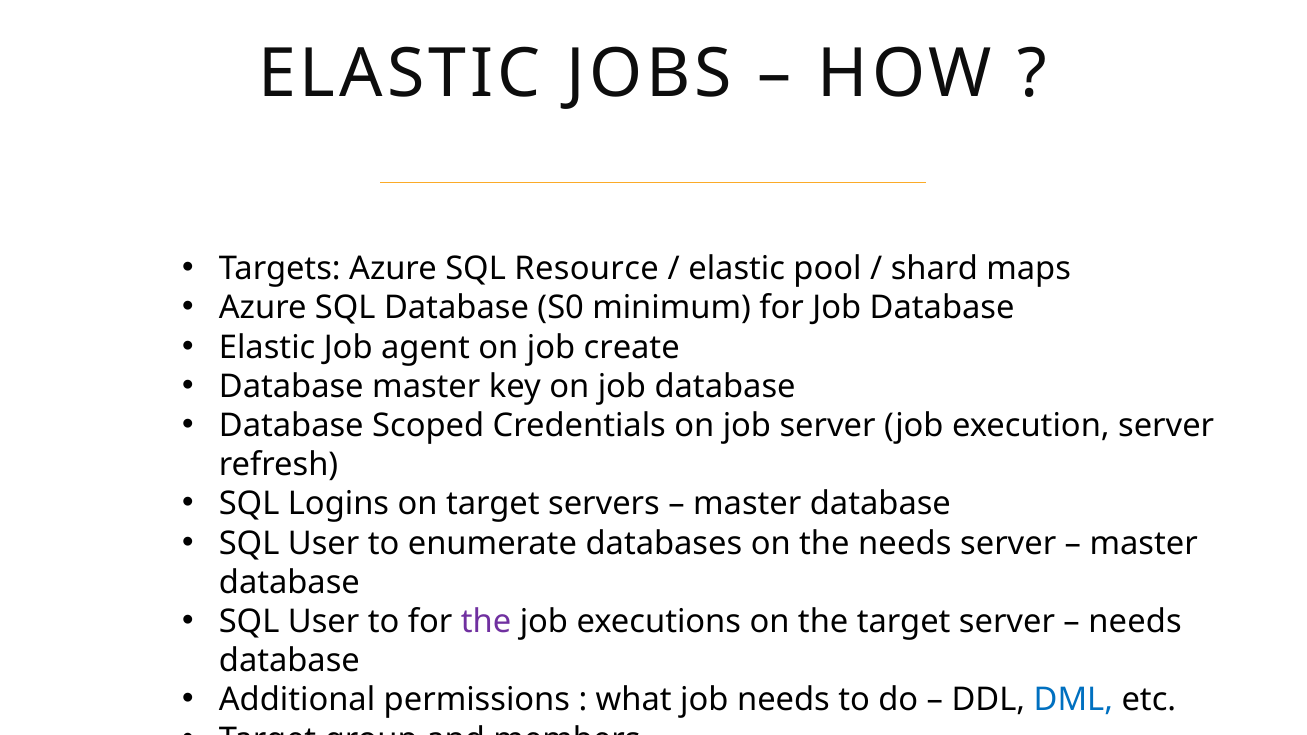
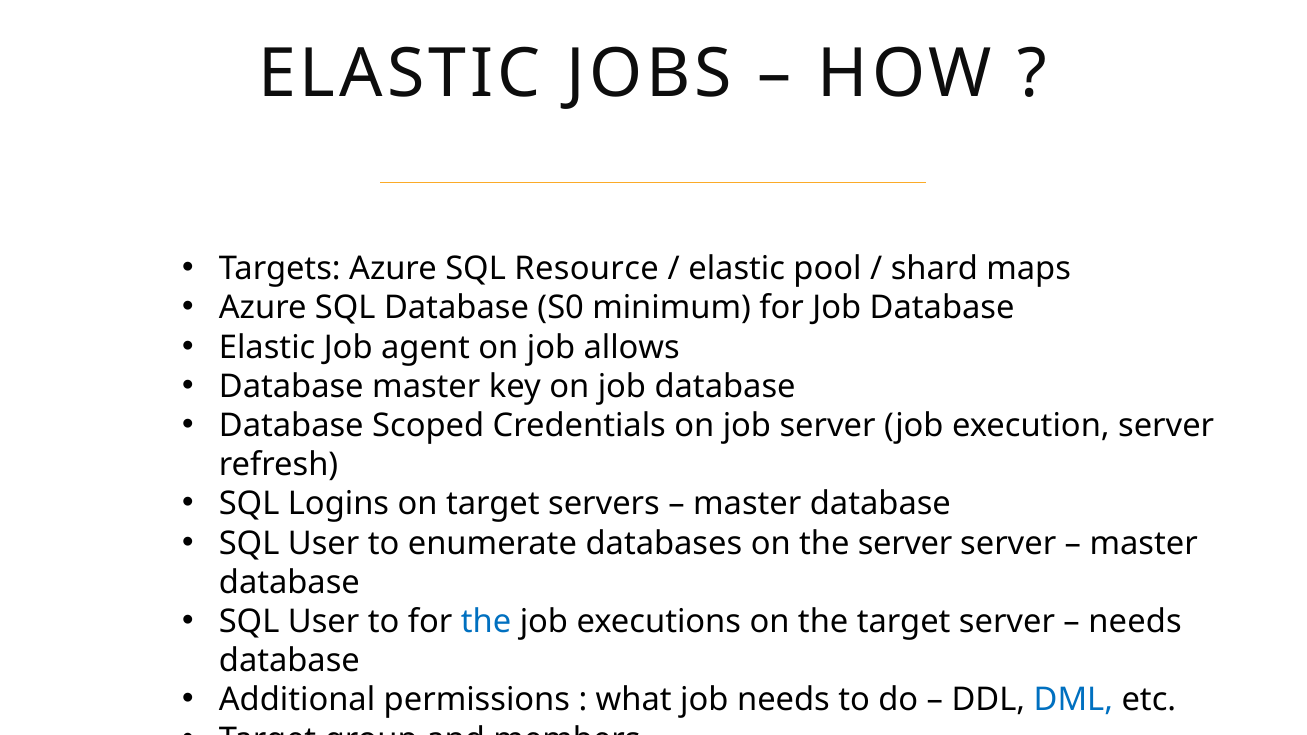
create: create -> allows (632, 347)
the needs: needs -> server (905, 543)
the colour: purple -> blue (486, 622)
